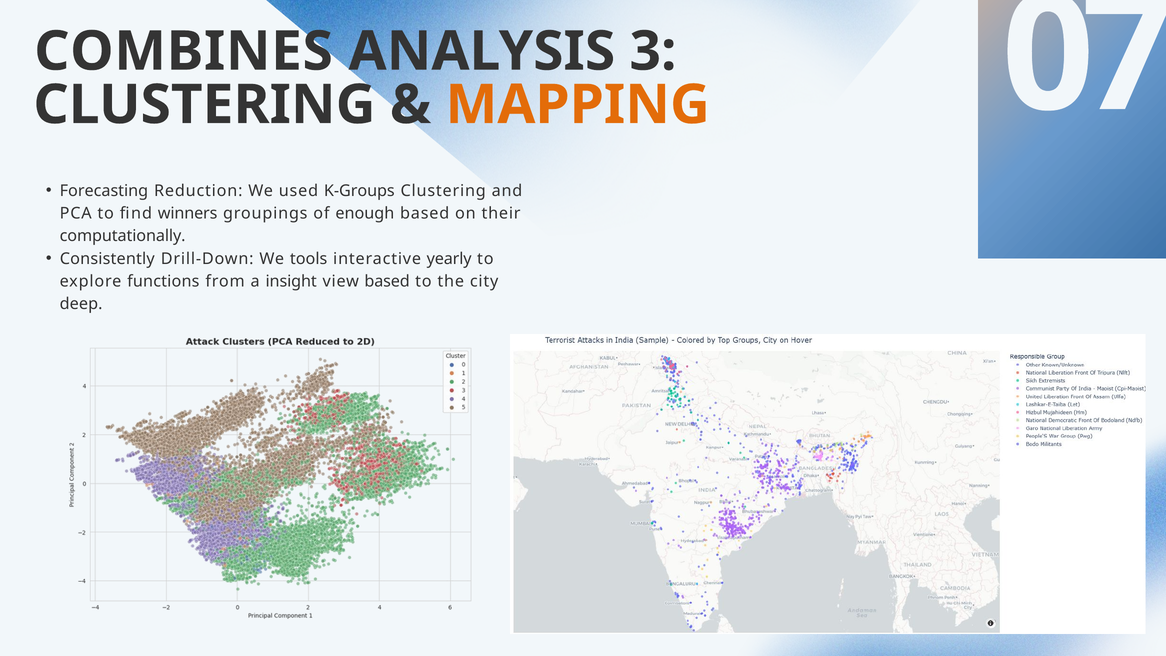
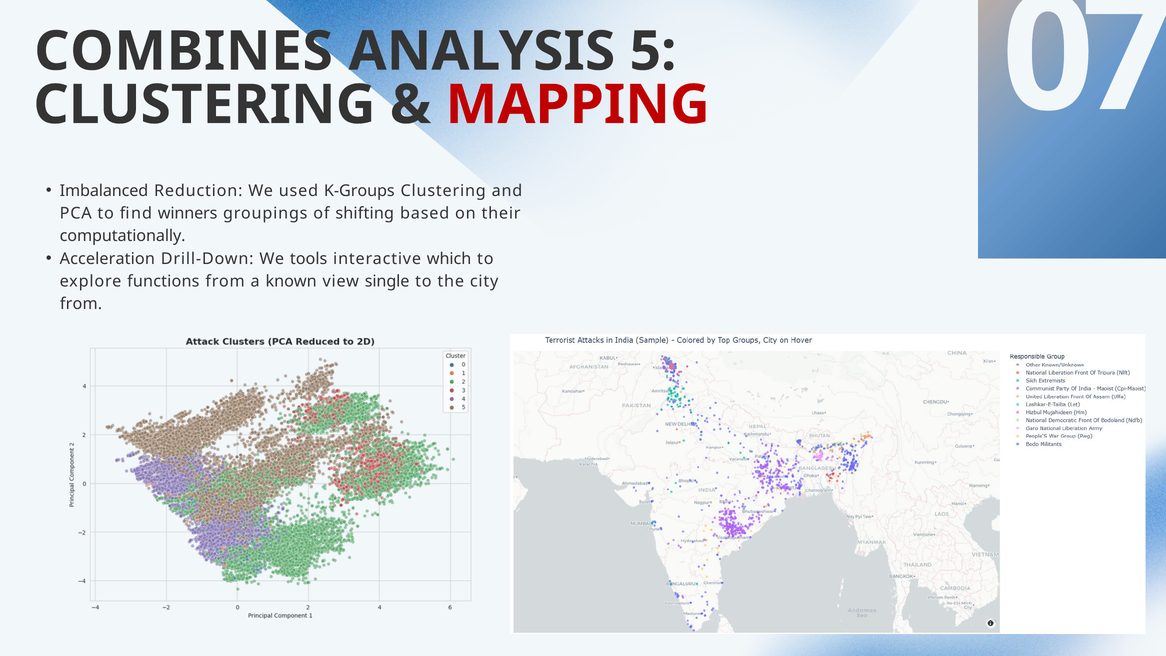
3: 3 -> 5 (653, 51)
MAPPING colour: orange -> red (578, 105)
Forecasting: Forecasting -> Imbalanced (104, 191)
enough: enough -> shifting (365, 213)
Consistently: Consistently -> Acceleration (107, 259)
yearly: yearly -> which (449, 259)
insight: insight -> known (291, 281)
view based: based -> single (387, 281)
deep: deep -> from (81, 304)
